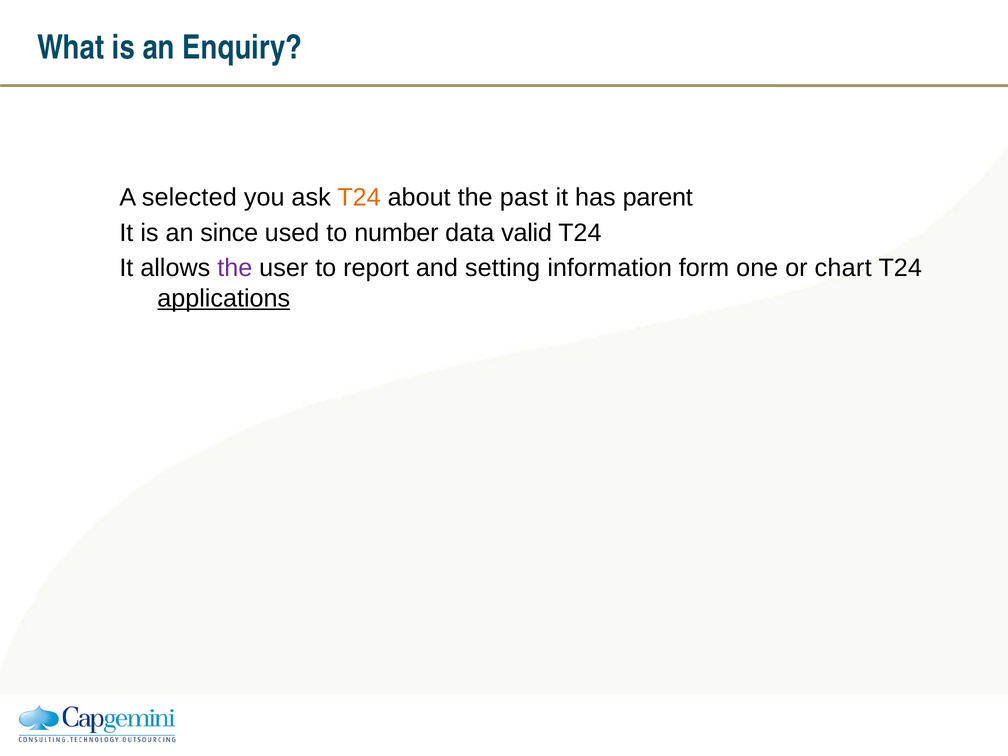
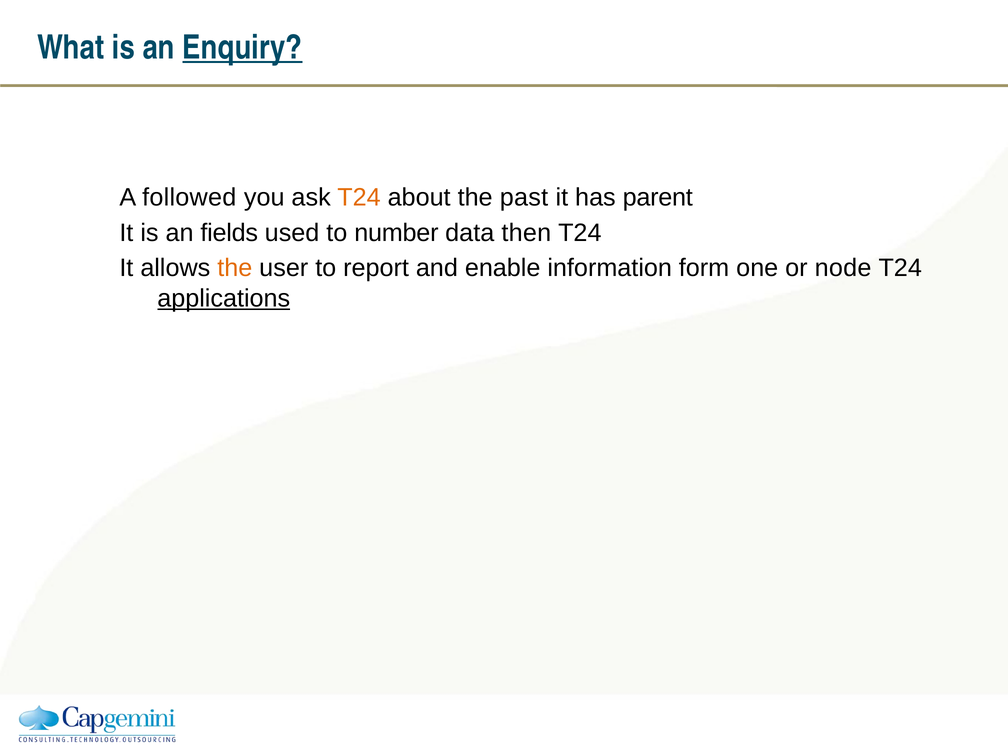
Enquiry underline: none -> present (242, 48)
selected: selected -> followed (189, 197)
since: since -> fields (229, 233)
valid: valid -> then (526, 233)
the colour: purple -> orange (235, 268)
setting: setting -> enable (503, 268)
chart: chart -> node (843, 268)
